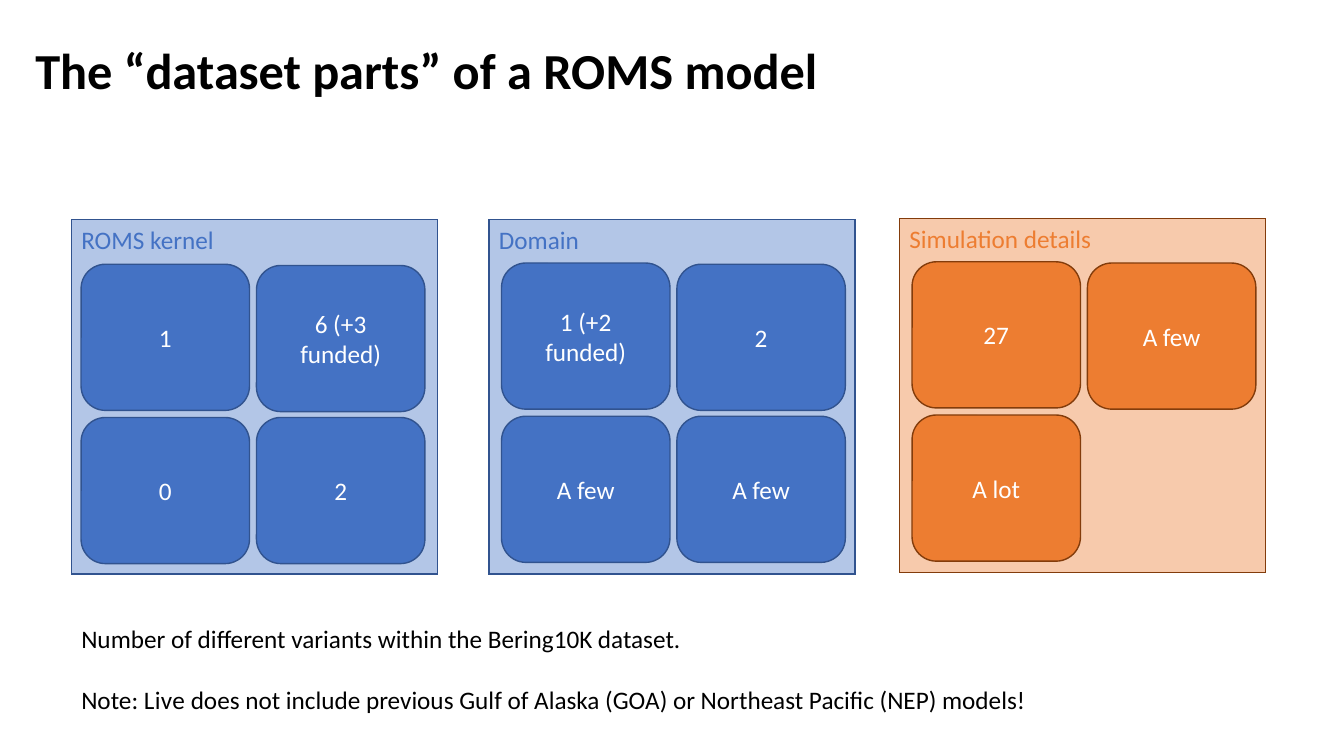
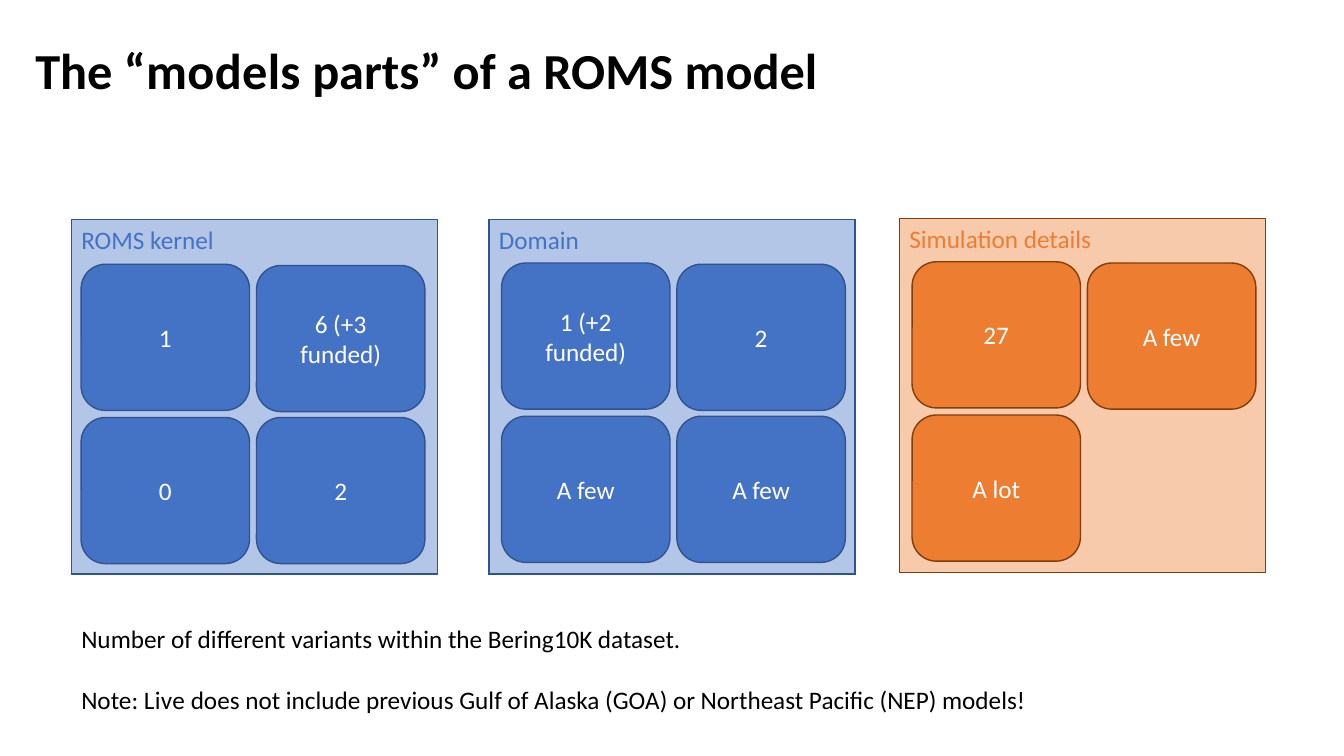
The dataset: dataset -> models (212, 73)
